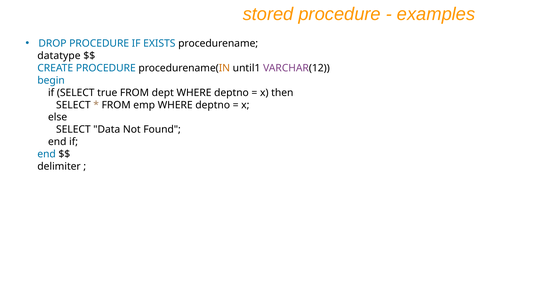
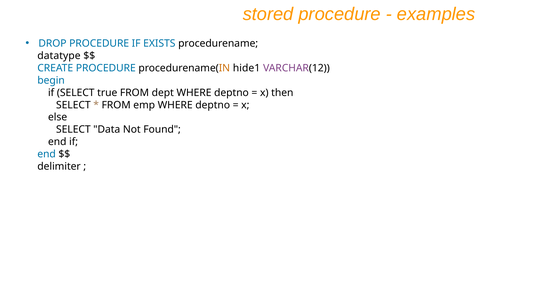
until1: until1 -> hide1 (247, 68)
